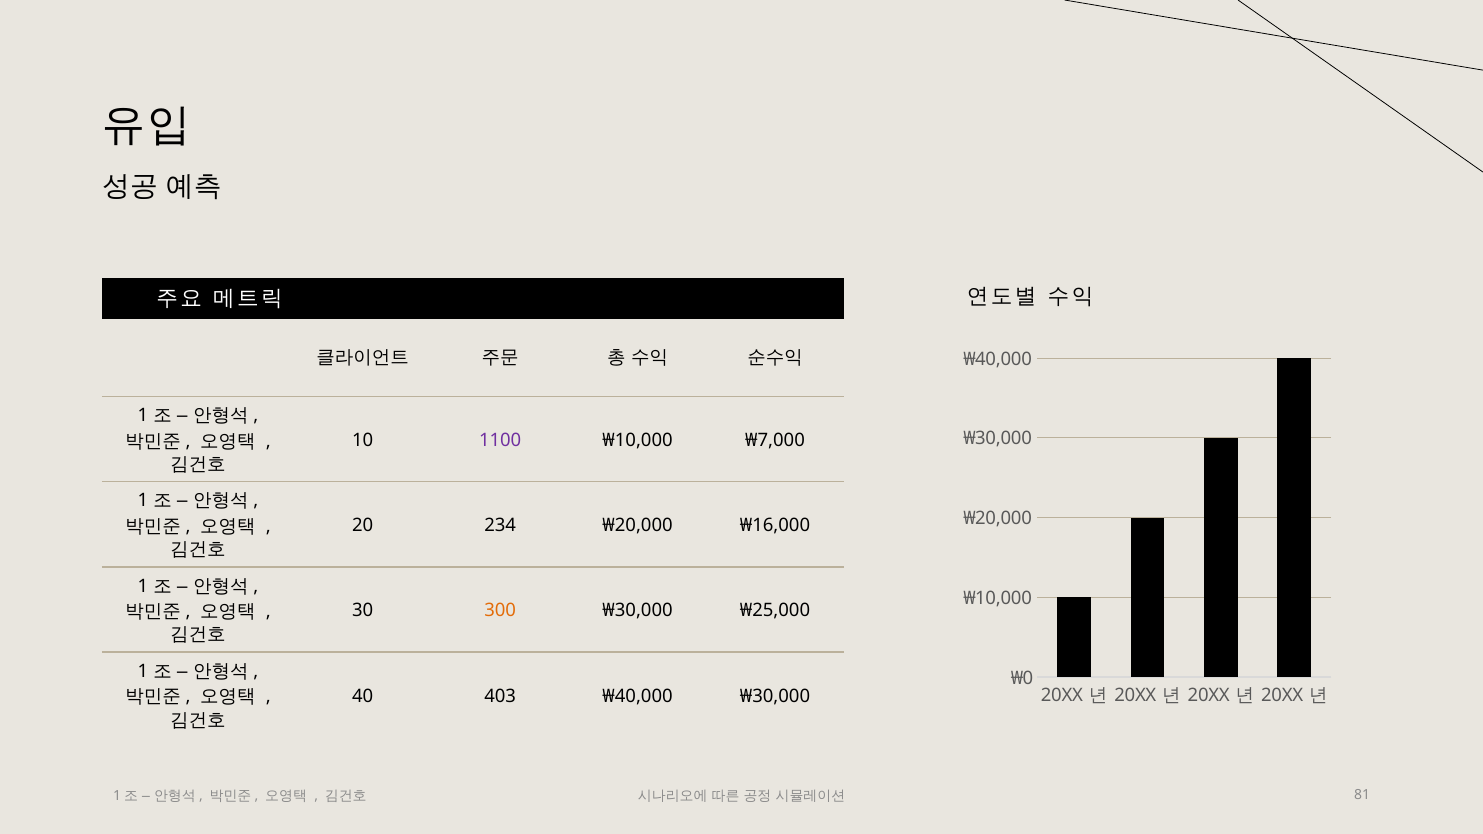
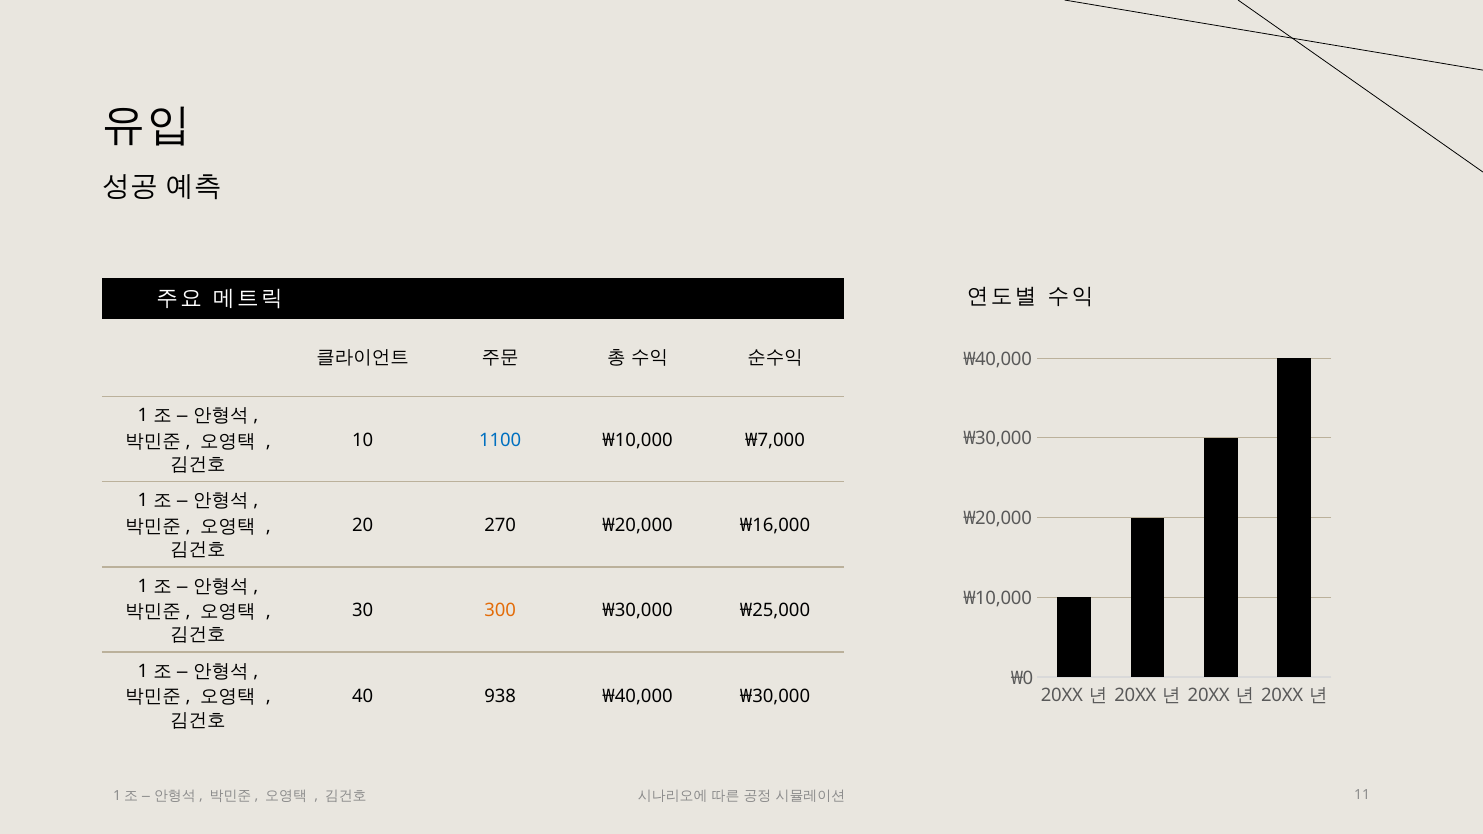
1100 colour: purple -> blue (500, 440)
234: 234 -> 270 (500, 525)
403: 403 -> 938 (500, 696)
81: 81 -> 11 (1362, 795)
